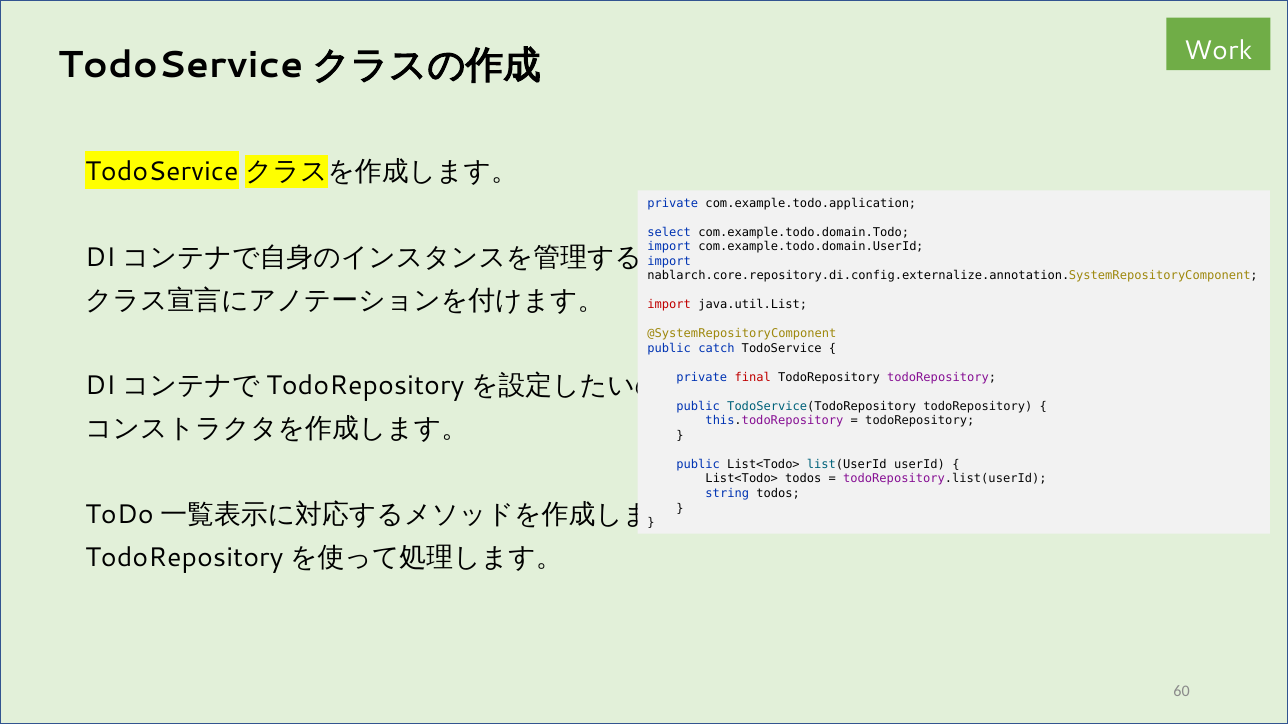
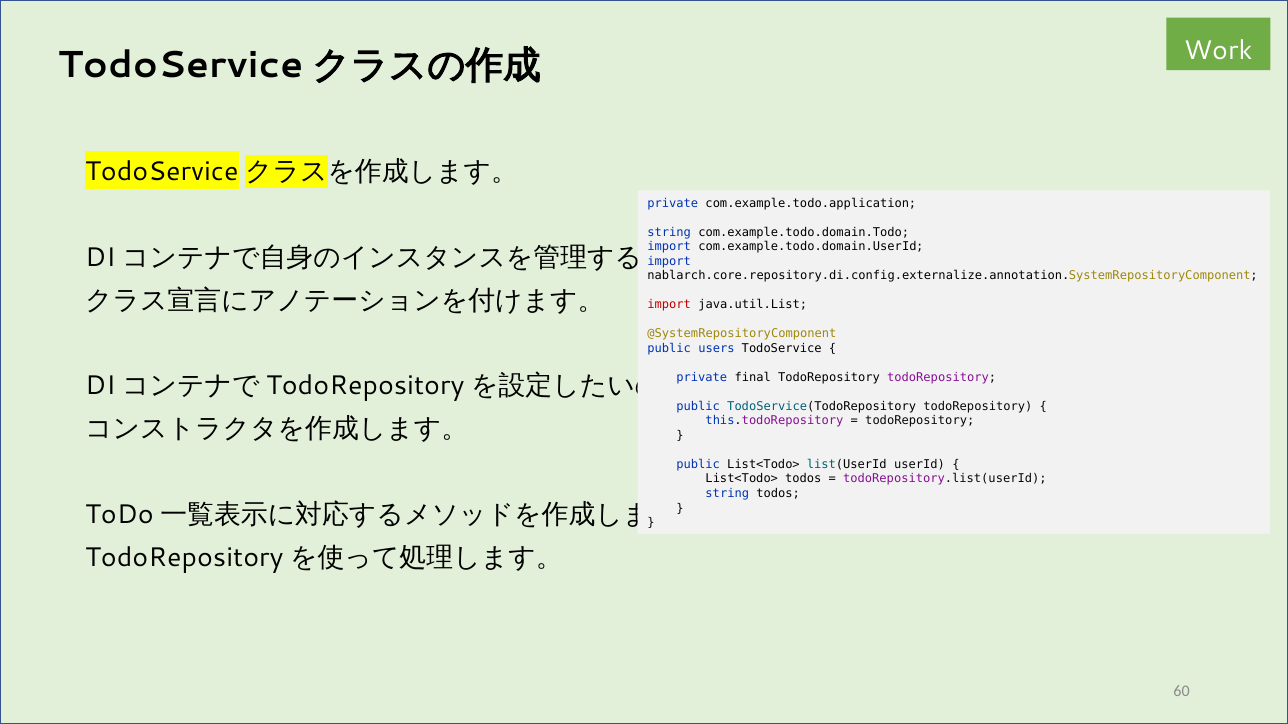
select: select -> string (669, 232)
catch: catch -> users (716, 349)
final colour: red -> black (753, 378)
